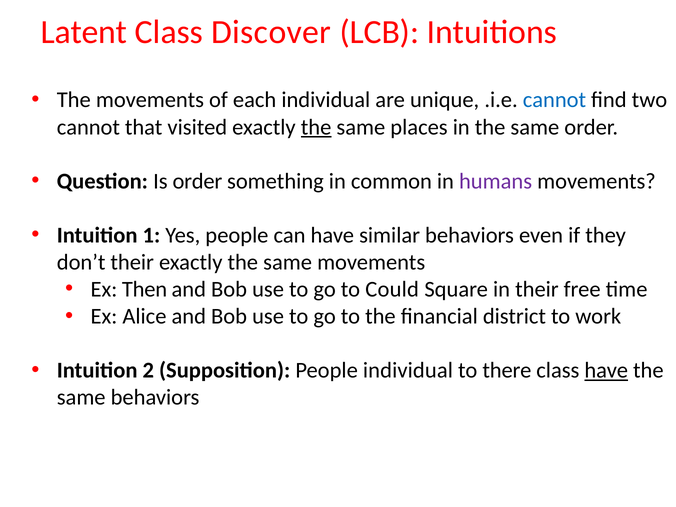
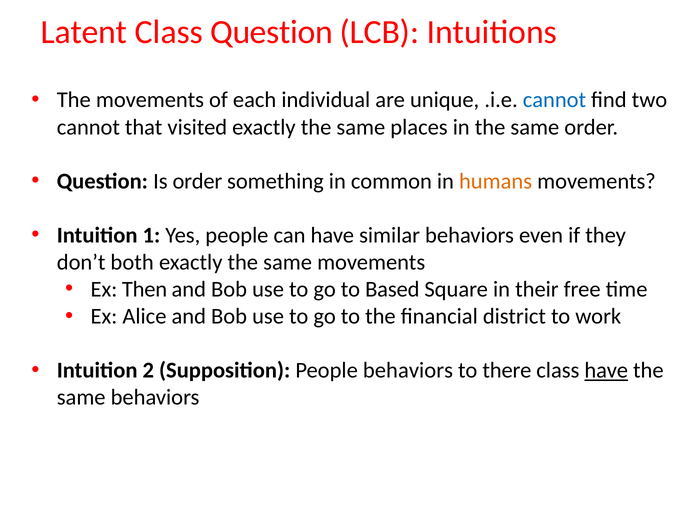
Class Discover: Discover -> Question (272, 32)
the underline: present -> none (316, 127)
humans colour: purple -> orange (496, 181)
don’t their: their -> both (132, 262)
Could: Could -> Based (392, 289)
People individual: individual -> behaviors (408, 370)
